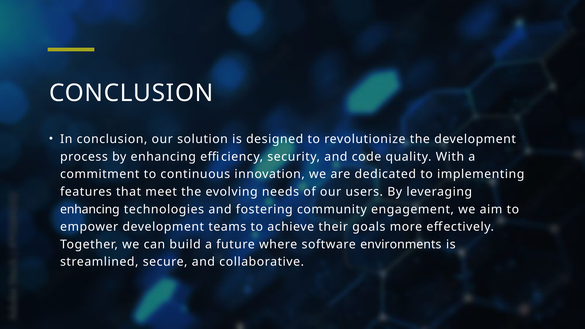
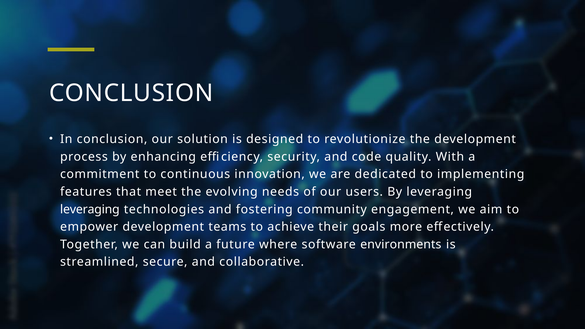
enhancing: enhancing -> leveraging (90, 209)
